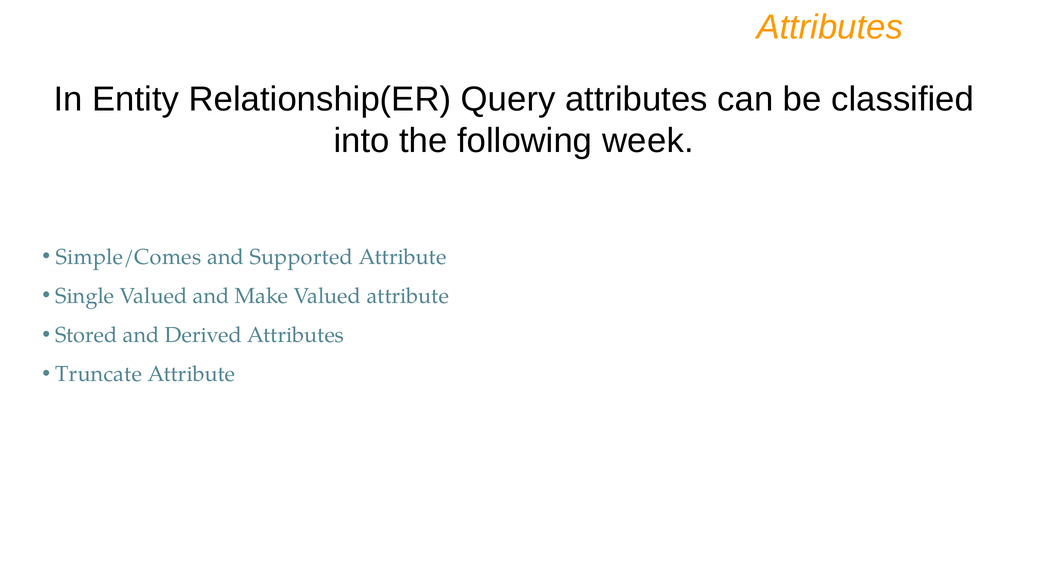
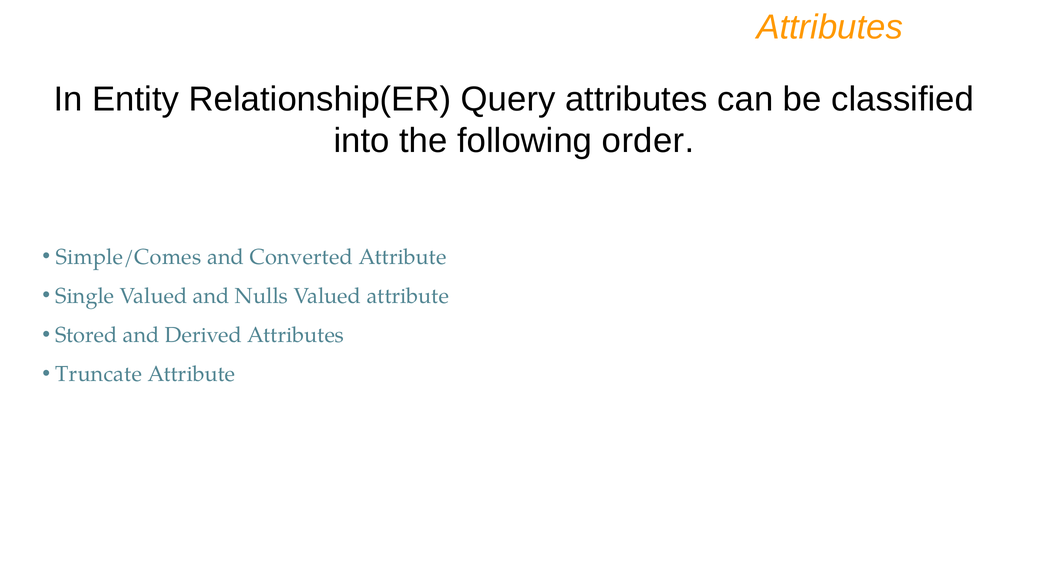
week: week -> order (648, 141)
Supported: Supported -> Converted (301, 257)
Make: Make -> Nulls (262, 296)
